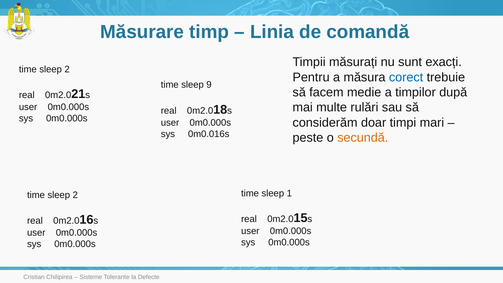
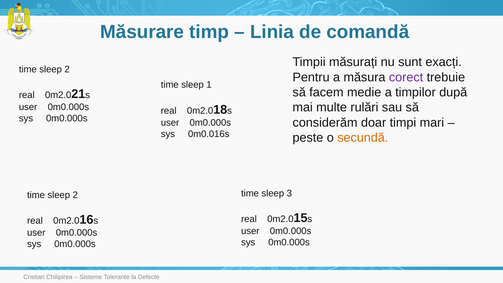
corect colour: blue -> purple (406, 77)
9: 9 -> 1 (209, 85)
1: 1 -> 3 (289, 193)
